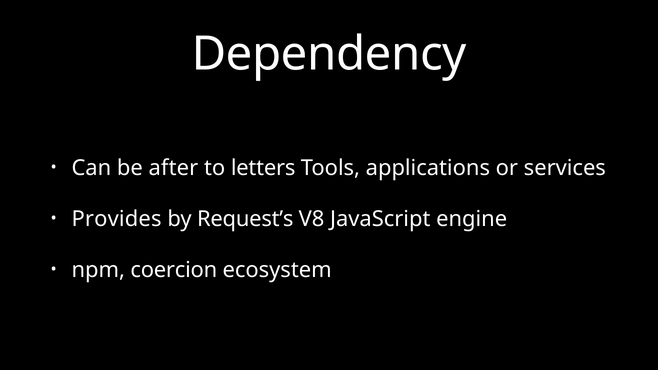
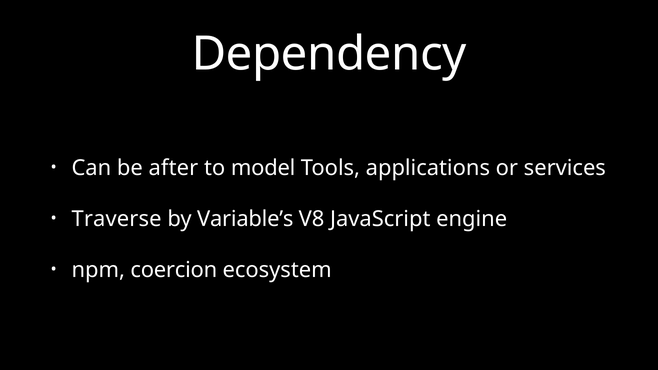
letters: letters -> model (263, 168)
Provides: Provides -> Traverse (117, 219)
Request’s: Request’s -> Variable’s (245, 219)
